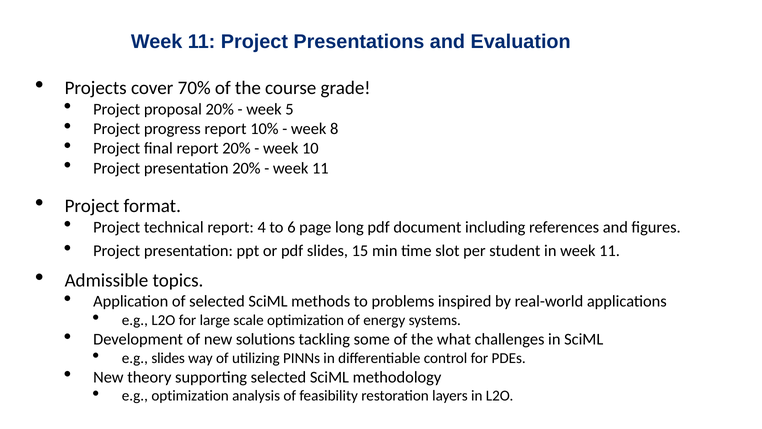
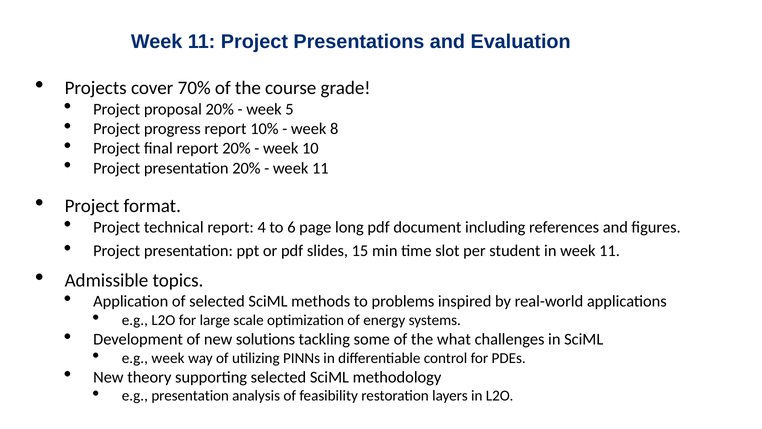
e.g slides: slides -> week (168, 358)
e.g optimization: optimization -> presentation (190, 396)
